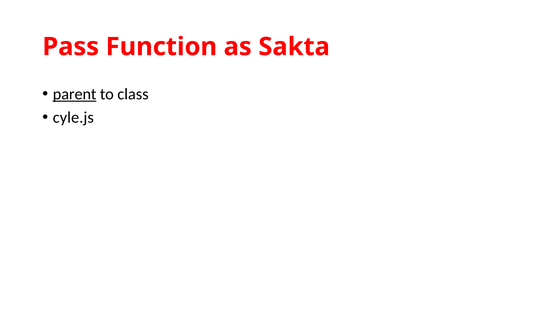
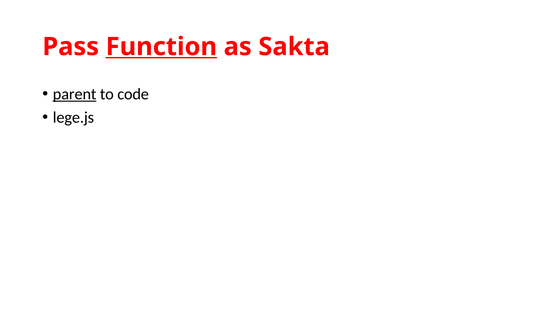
Function underline: none -> present (161, 47)
class: class -> code (133, 94)
cyle.js: cyle.js -> lege.js (73, 117)
